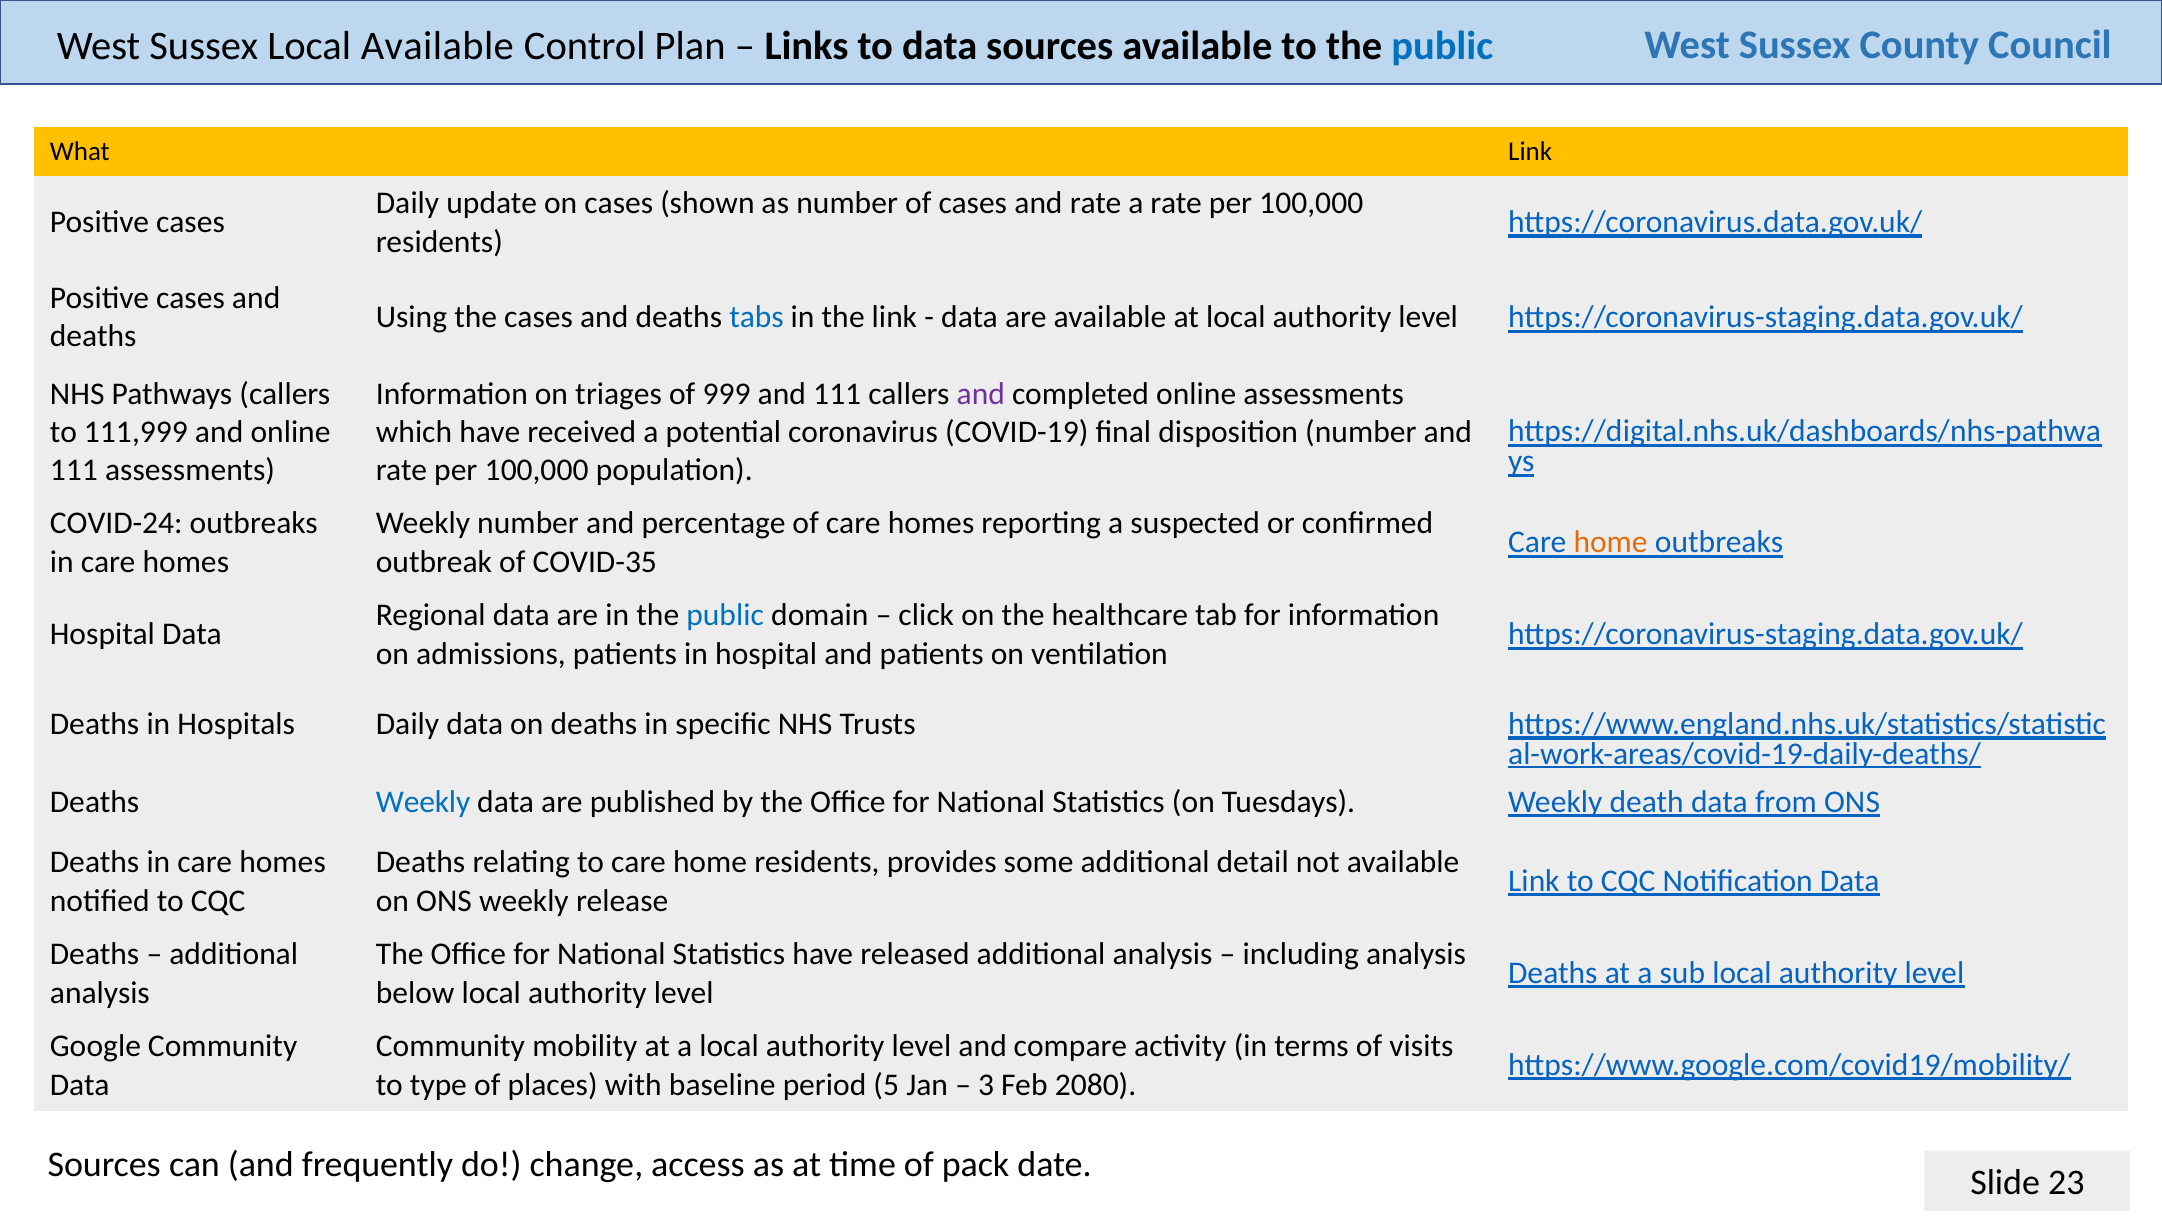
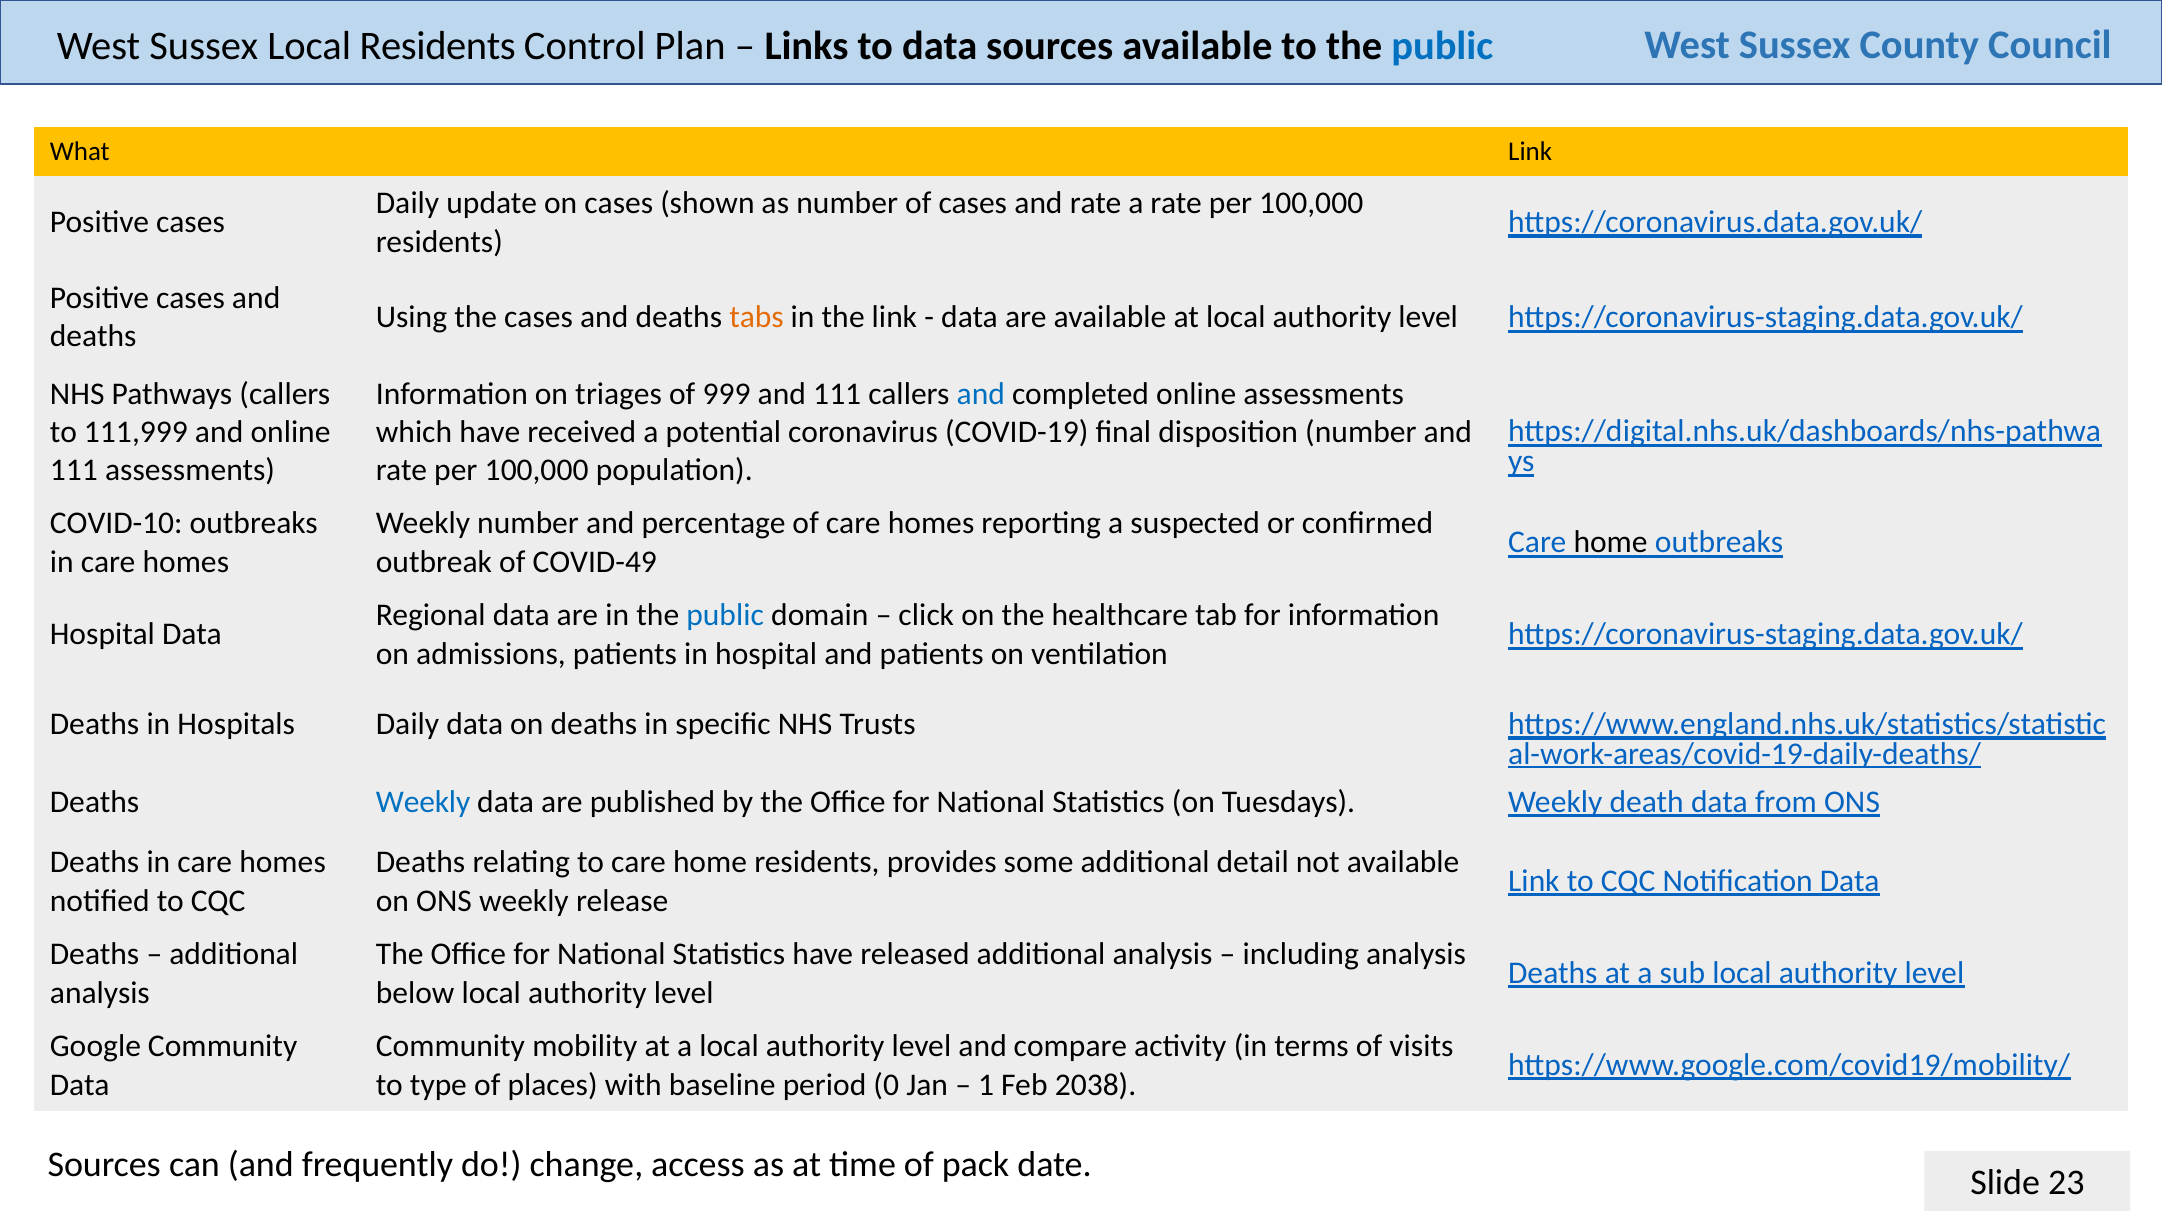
Local Available: Available -> Residents (438, 46)
tabs colour: blue -> orange (757, 317)
and colour: purple -> blue (981, 394)
COVID-24: COVID-24 -> COVID-10 (116, 524)
home colour: orange -> black (1611, 542)
COVID-35: COVID-35 -> COVID-49 (595, 562)
5: 5 -> 0 (886, 1085)
3: 3 -> 1 (986, 1085)
2080: 2080 -> 2038 (1096, 1085)
